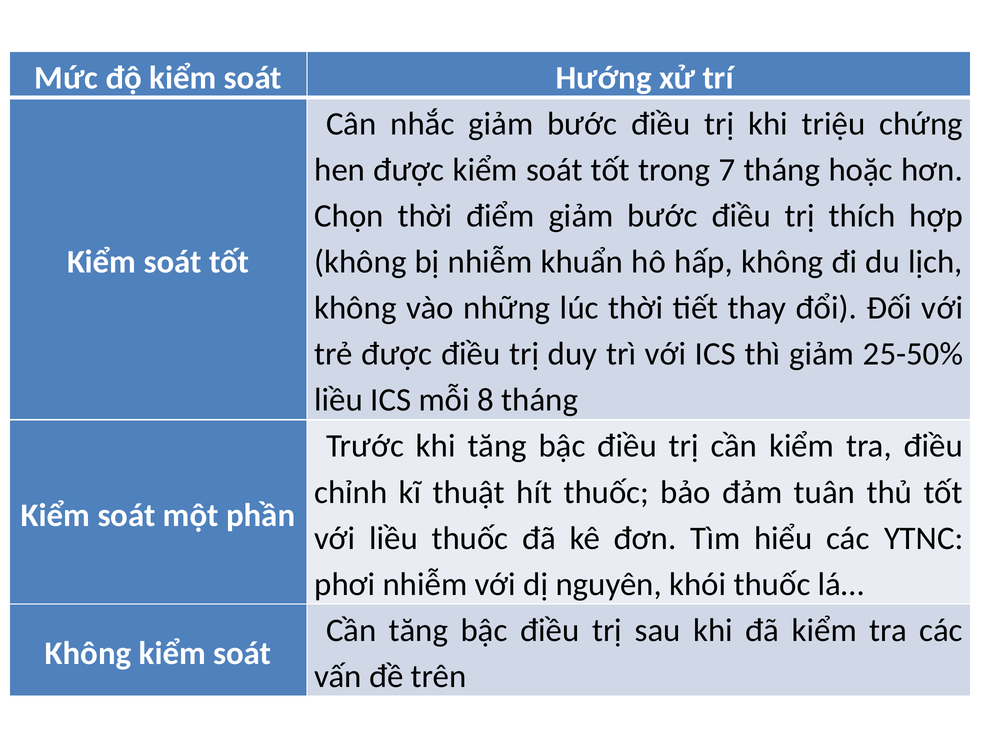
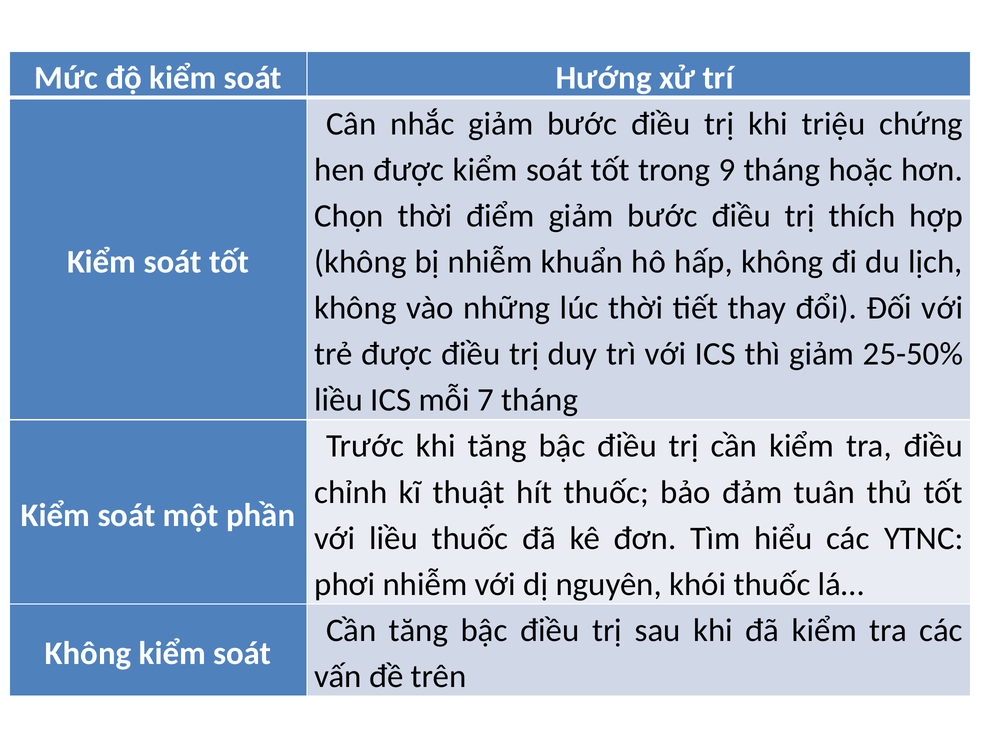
7: 7 -> 9 (727, 170)
8: 8 -> 7 (486, 400)
